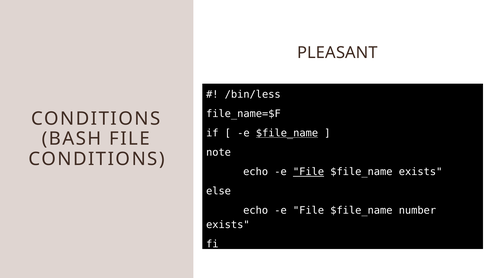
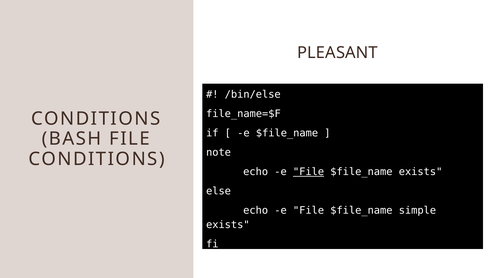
/bin/less: /bin/less -> /bin/else (253, 94)
$file_name underline: present -> none (287, 133)
number: number -> simple (417, 211)
